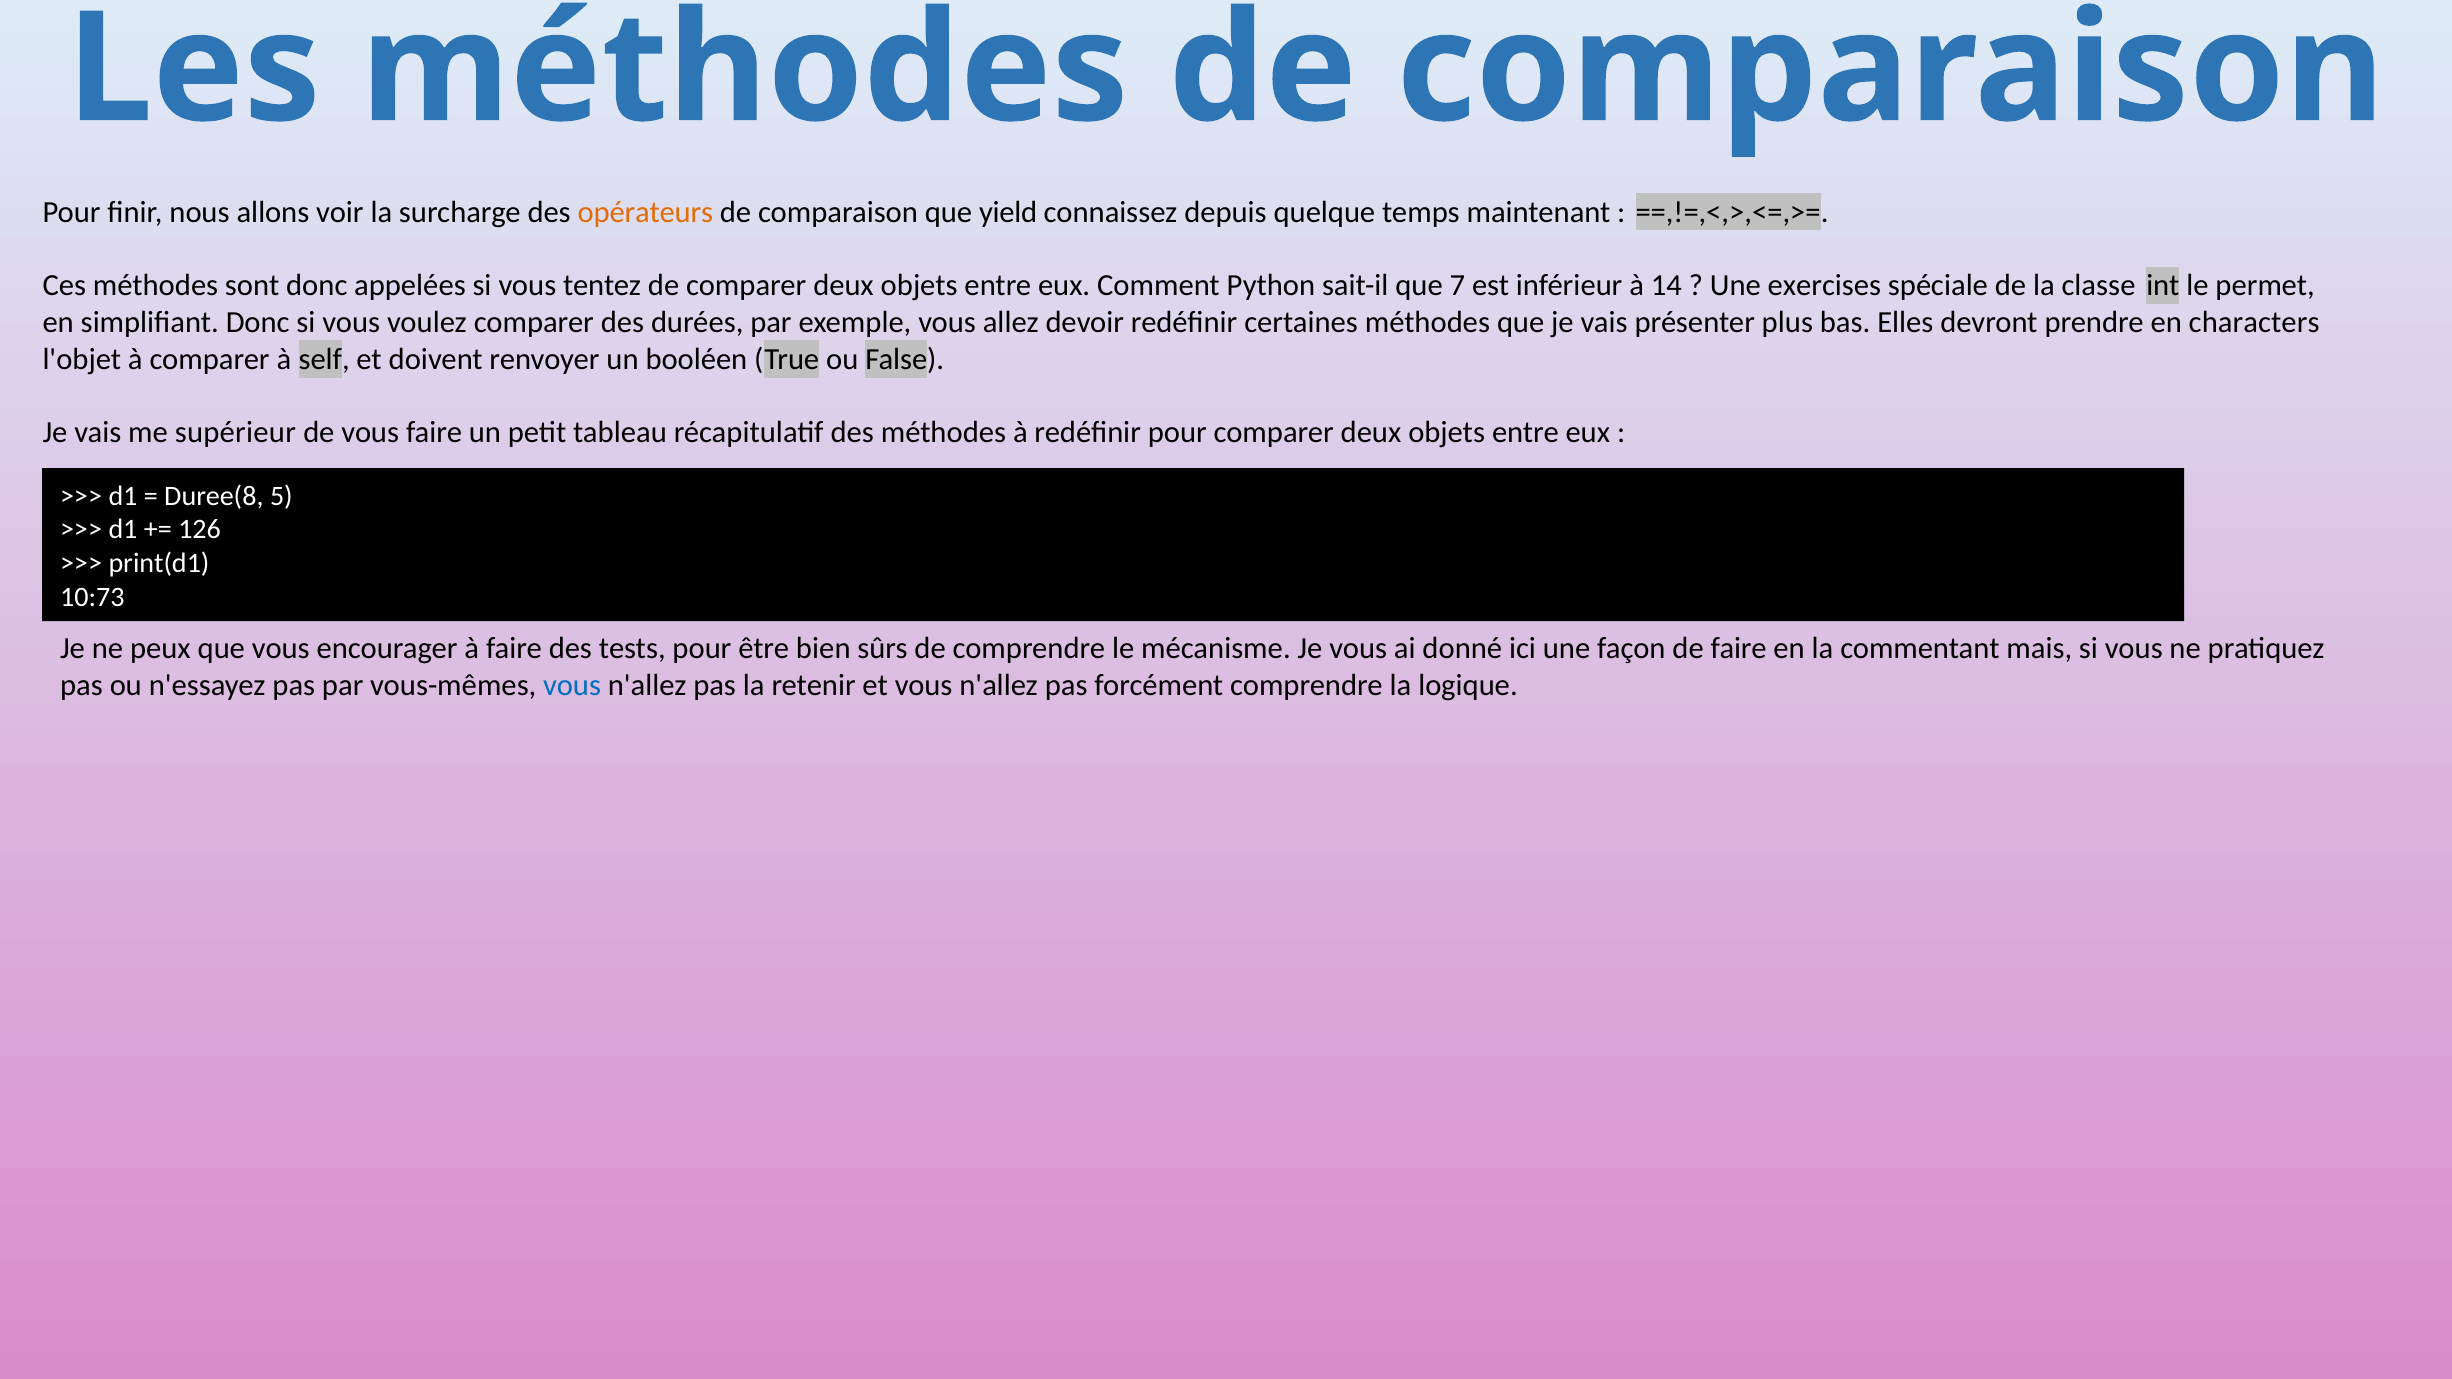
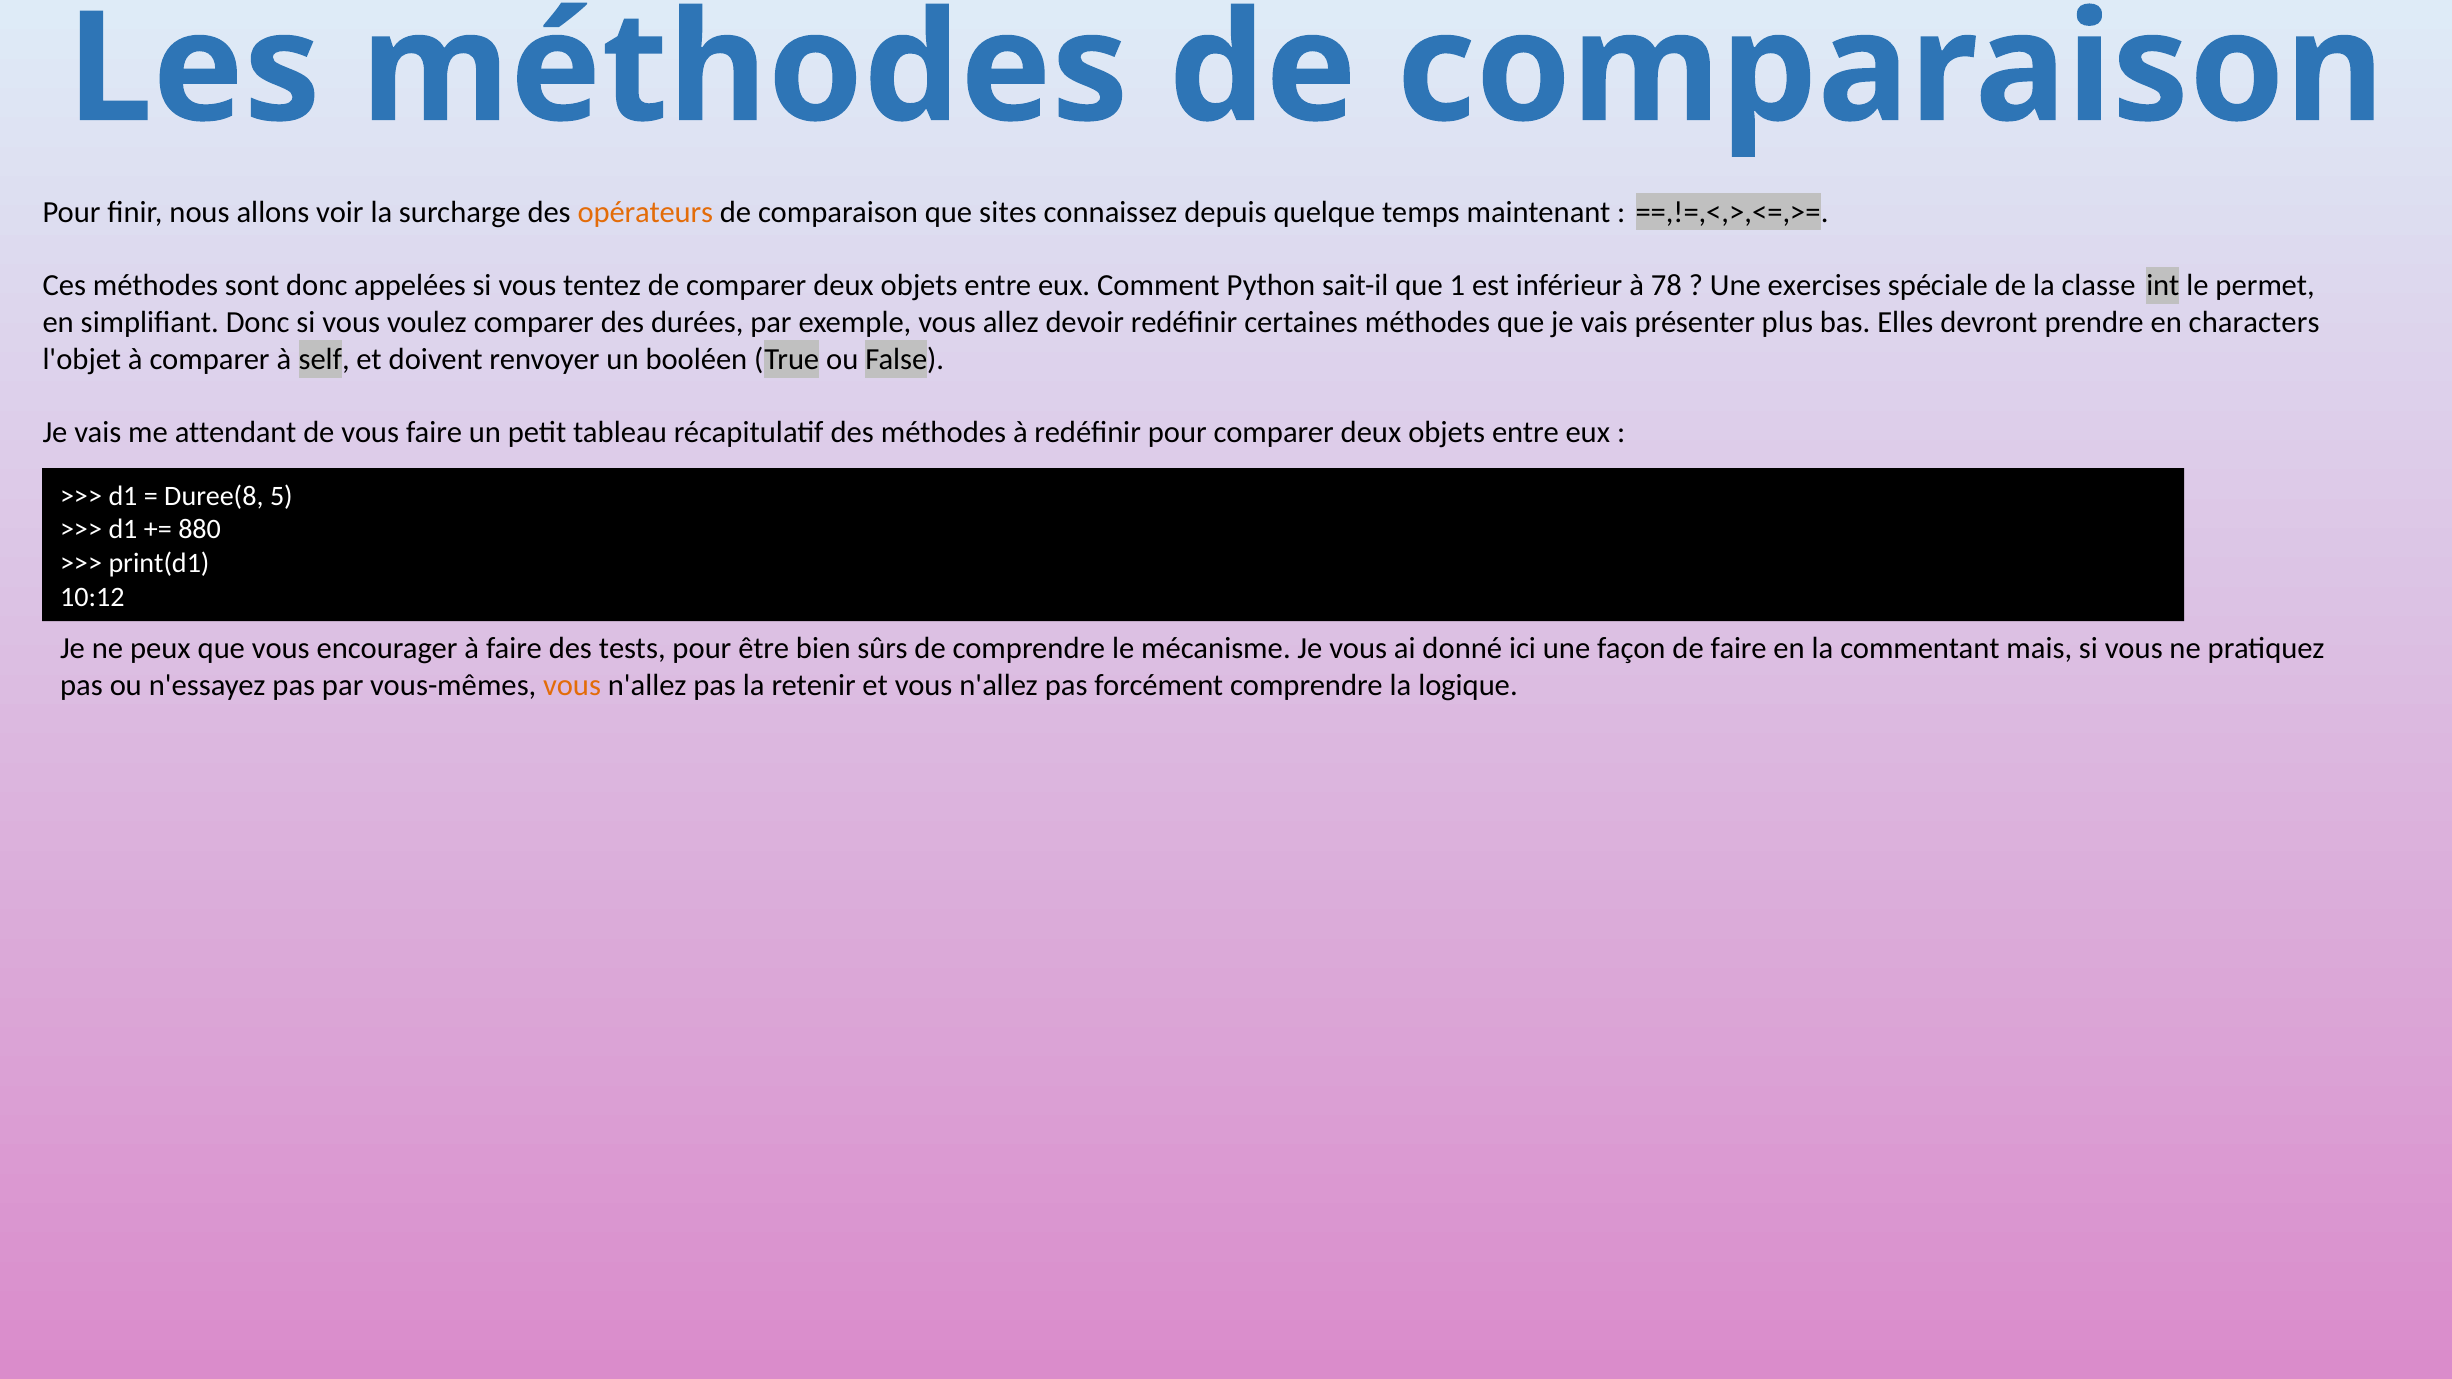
yield: yield -> sites (1008, 212)
7: 7 -> 1 (1457, 286)
14: 14 -> 78 (1666, 286)
supérieur: supérieur -> attendant (236, 433)
126: 126 -> 880 (200, 530)
10:73: 10:73 -> 10:12 (92, 597)
vous colour: blue -> orange (572, 685)
